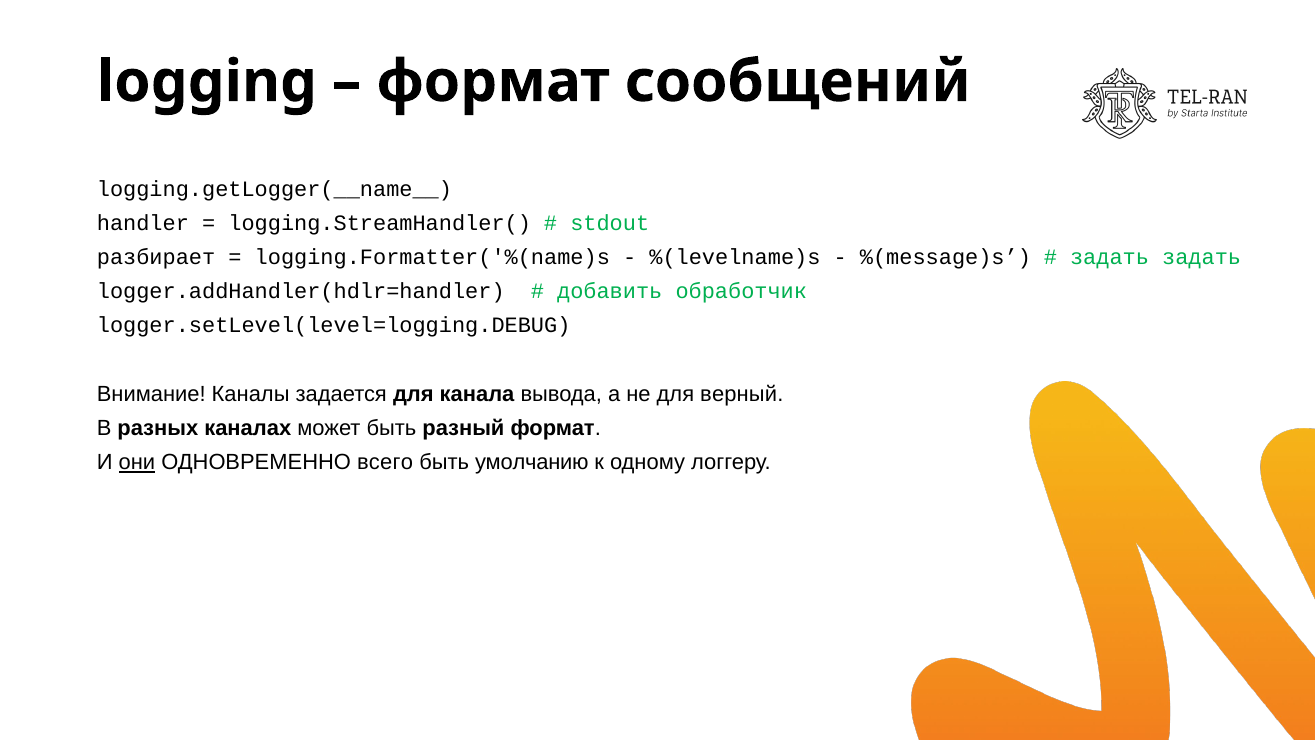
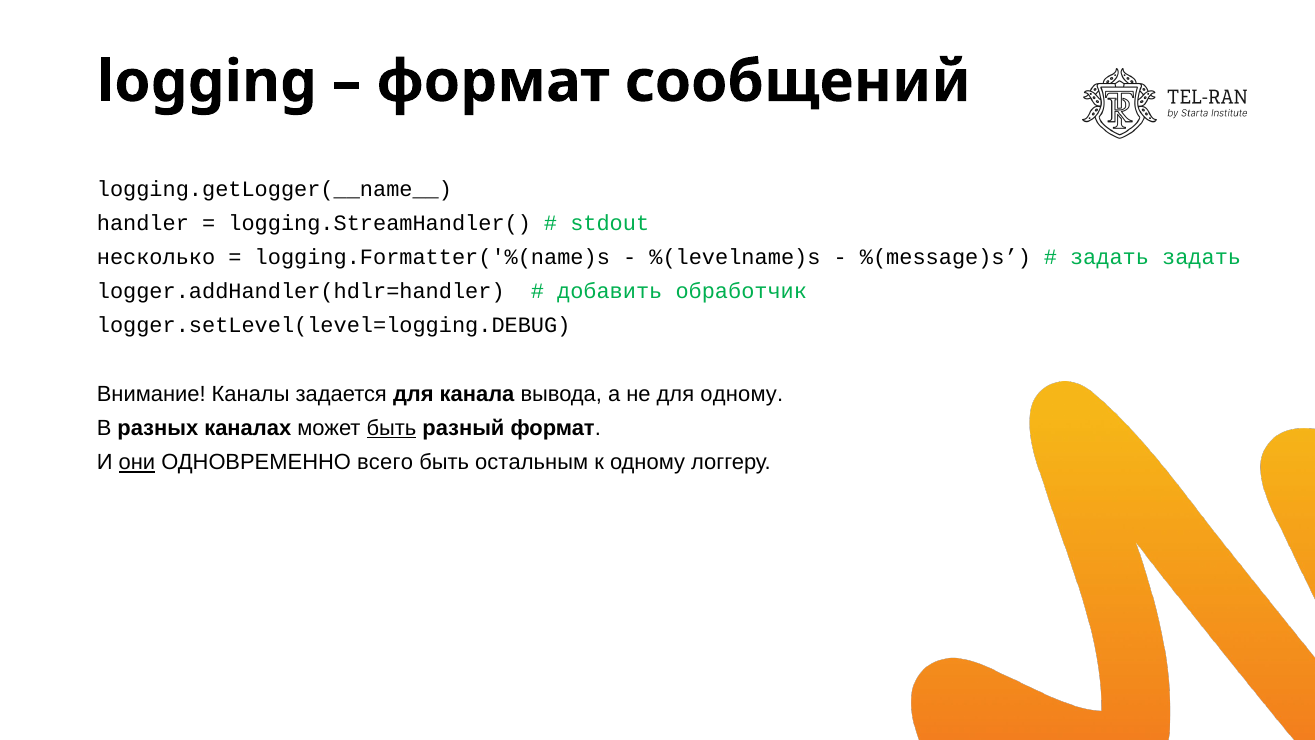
разбирает: разбирает -> несколько (156, 257)
для верный: верный -> одному (742, 394)
быть underline: none -> present (391, 428)
умолчанию: умолчанию -> остальным (532, 462)
